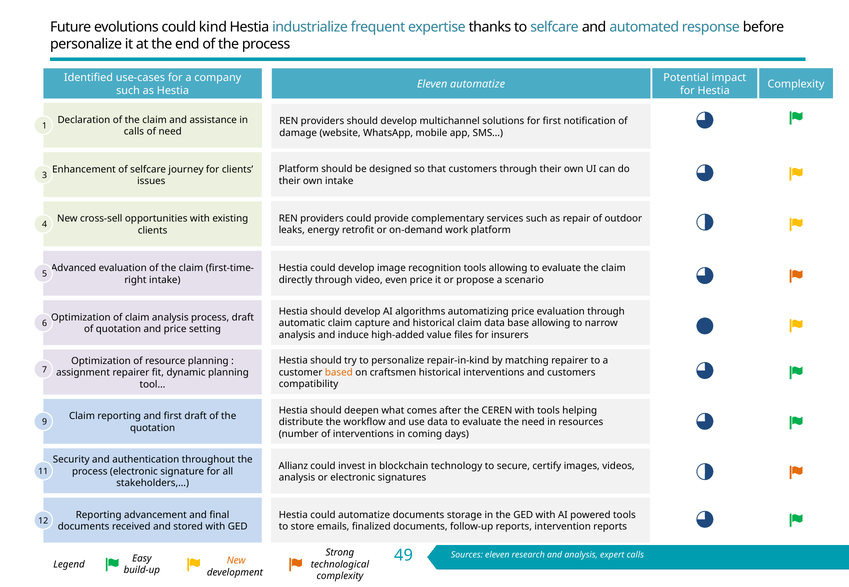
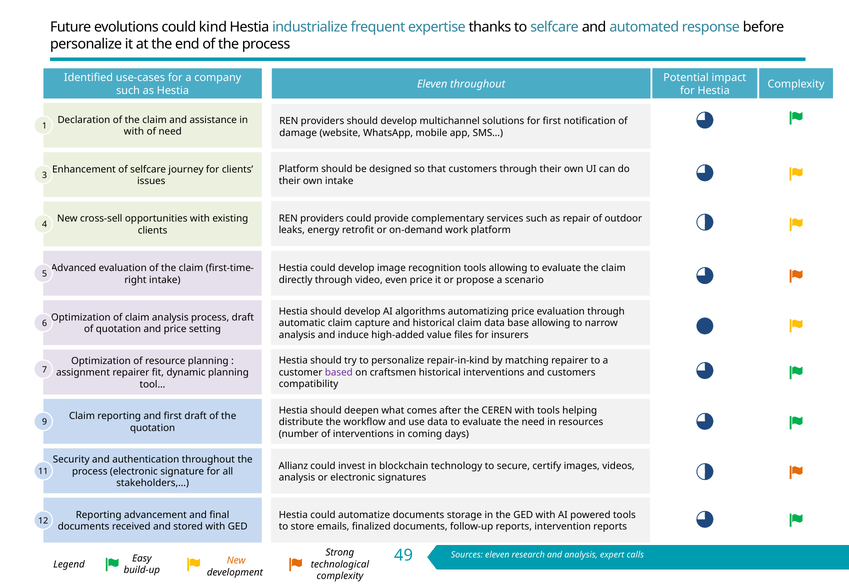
Eleven automatize: automatize -> throughout (478, 84)
calls: calls -> with (134, 132)
based colour: orange -> purple (339, 373)
